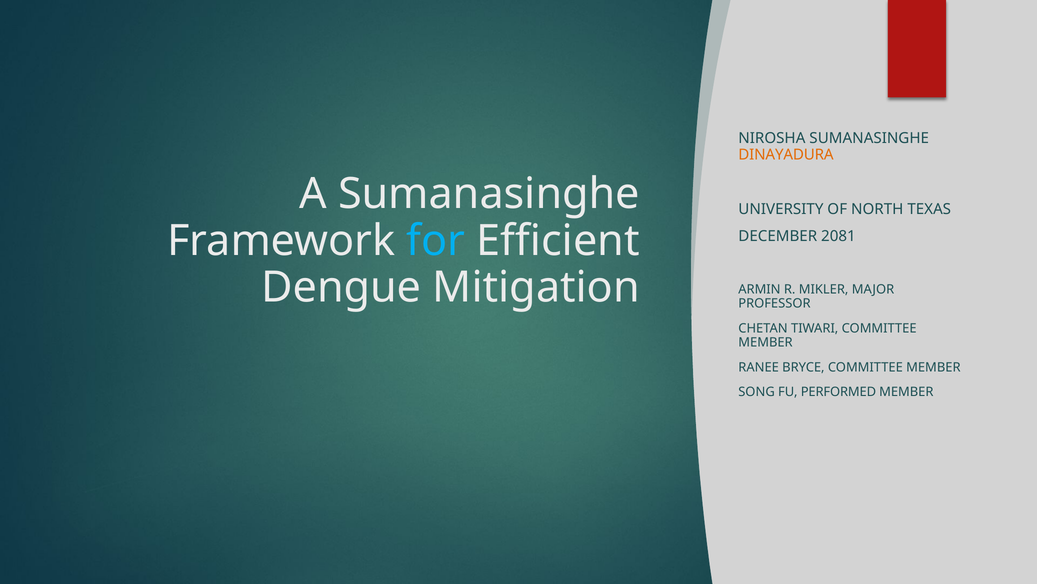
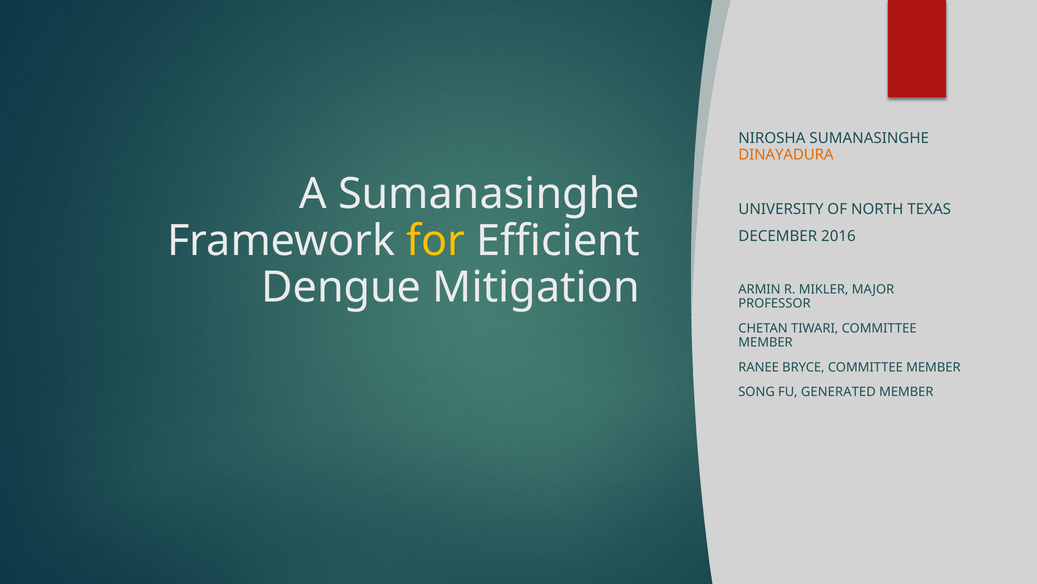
for colour: light blue -> yellow (436, 241)
2081: 2081 -> 2016 (838, 236)
PERFORMED: PERFORMED -> GENERATED (838, 392)
